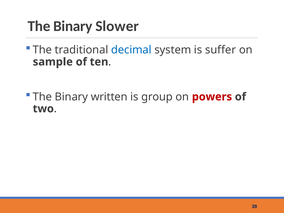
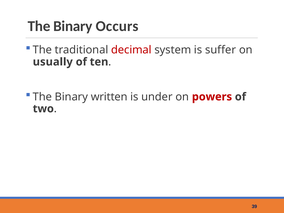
Slower: Slower -> Occurs (117, 26)
decimal colour: blue -> red (131, 50)
sample: sample -> usually (53, 62)
group: group -> under (157, 97)
